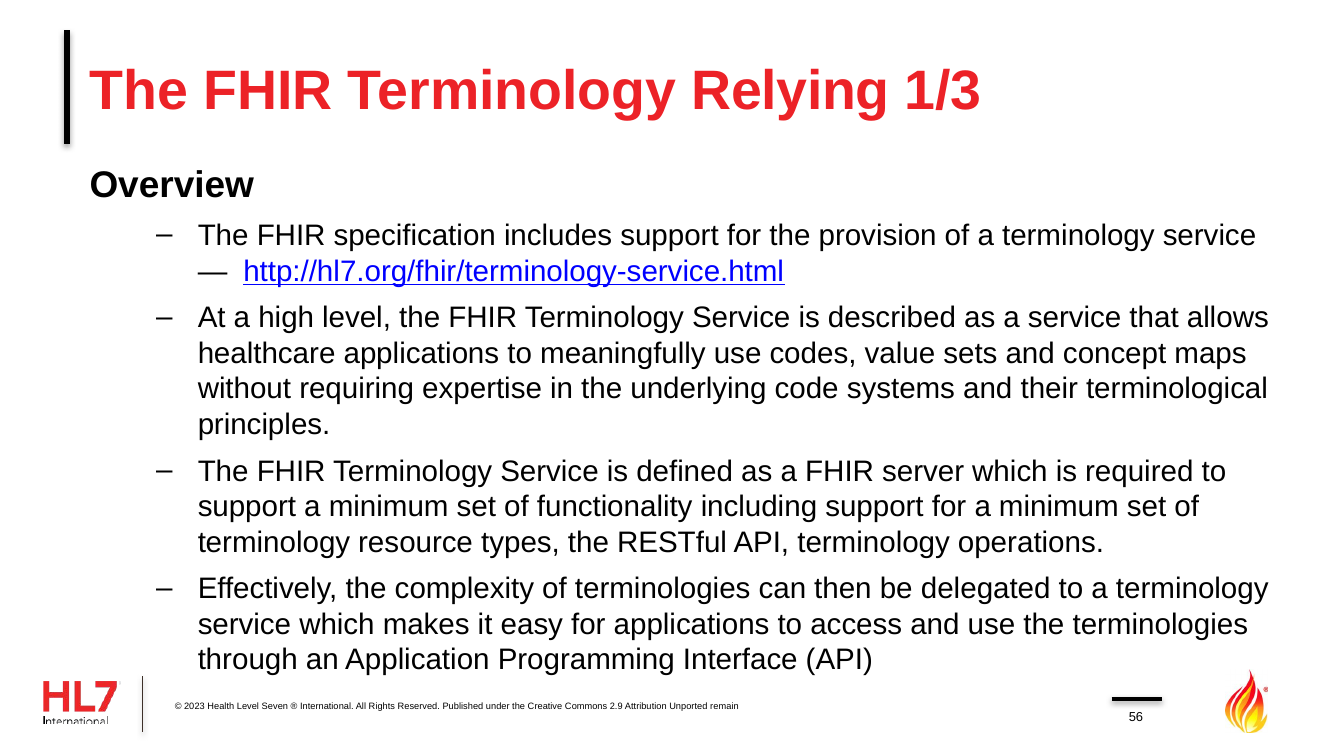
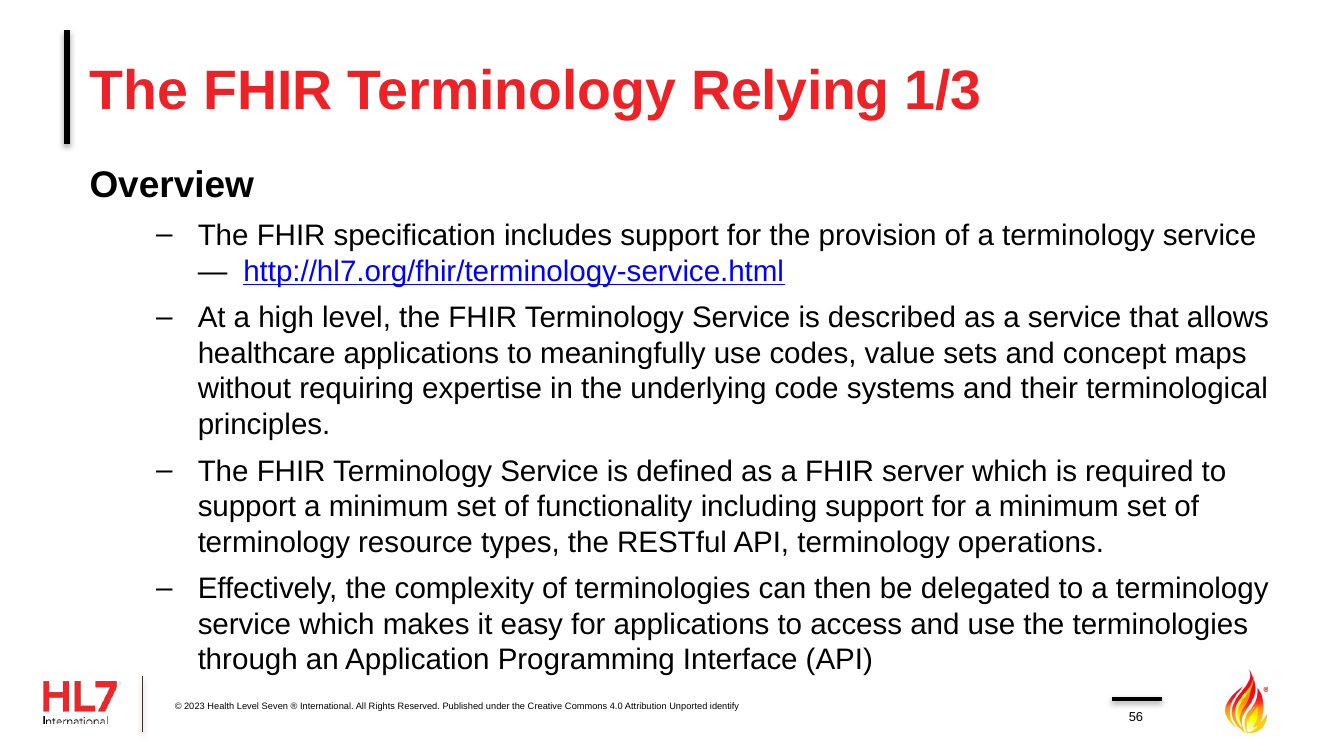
2.9: 2.9 -> 4.0 (616, 705)
remain: remain -> identify (725, 705)
